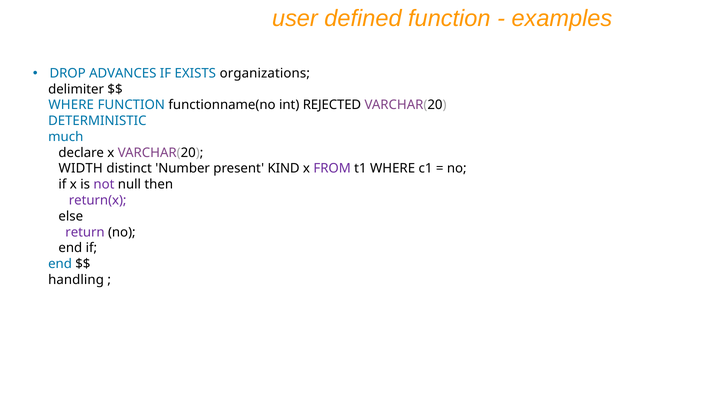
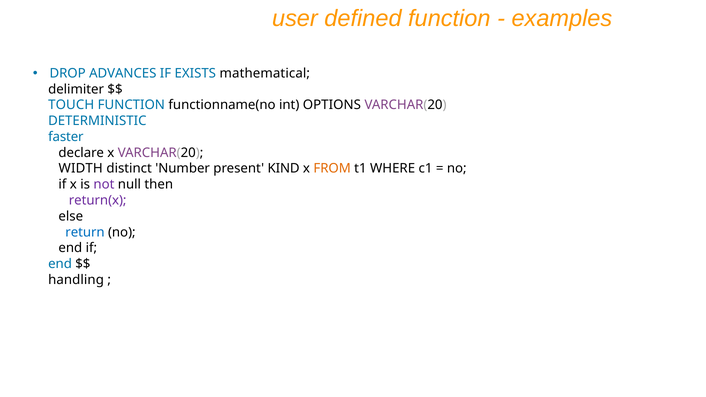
organizations: organizations -> mathematical (265, 73)
WHERE: WHERE -> TOUCH (71, 105)
REJECTED: REJECTED -> OPTIONS (332, 105)
much: much -> faster (66, 137)
FROM colour: purple -> orange (332, 169)
return colour: purple -> blue (85, 232)
